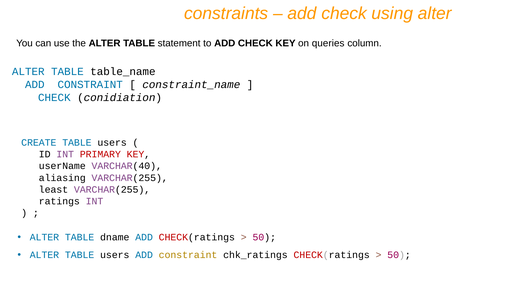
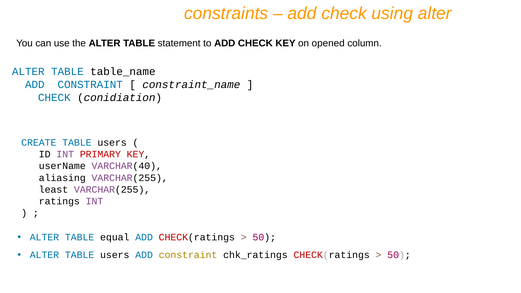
queries: queries -> opened (328, 43)
dname: dname -> equal (115, 237)
